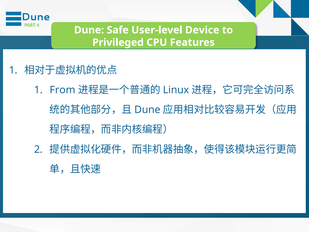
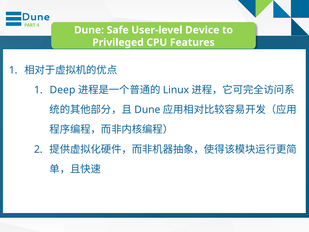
From: From -> Deep (62, 90)
